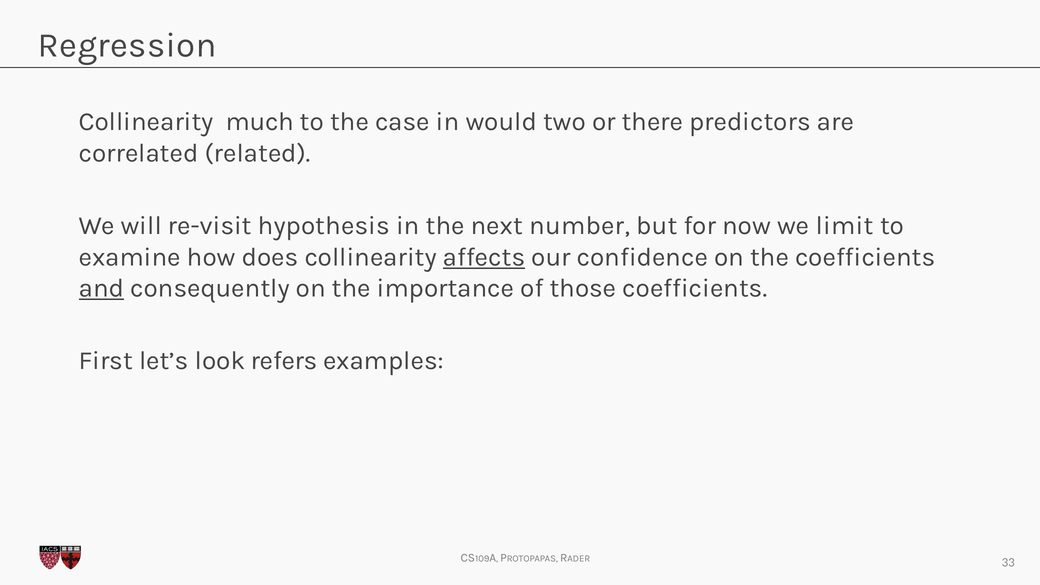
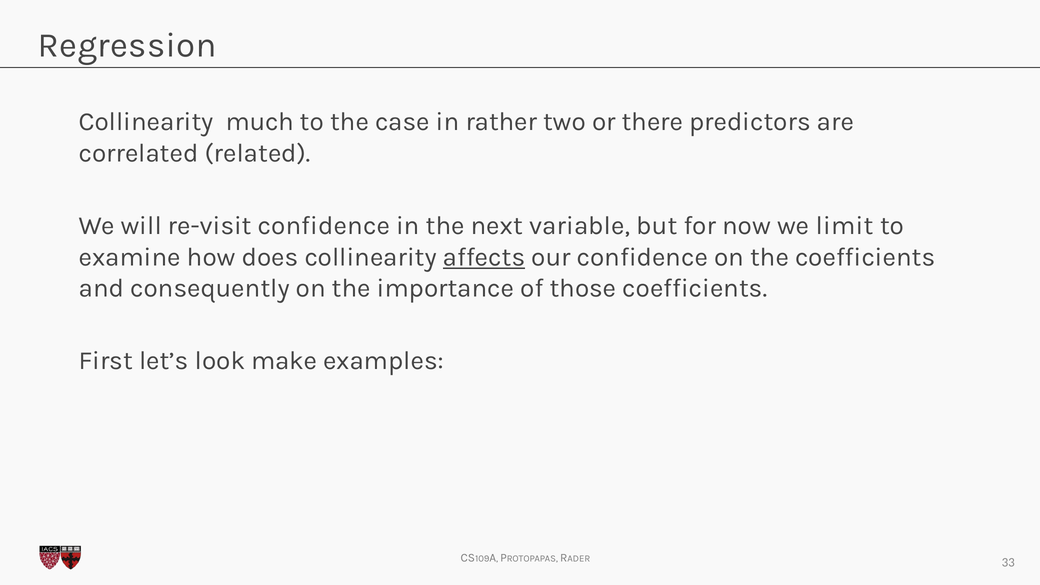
would: would -> rather (501, 122)
re-visit hypothesis: hypothesis -> confidence (324, 226)
number: number -> variable (580, 226)
and underline: present -> none (101, 288)
refers: refers -> make (284, 361)
